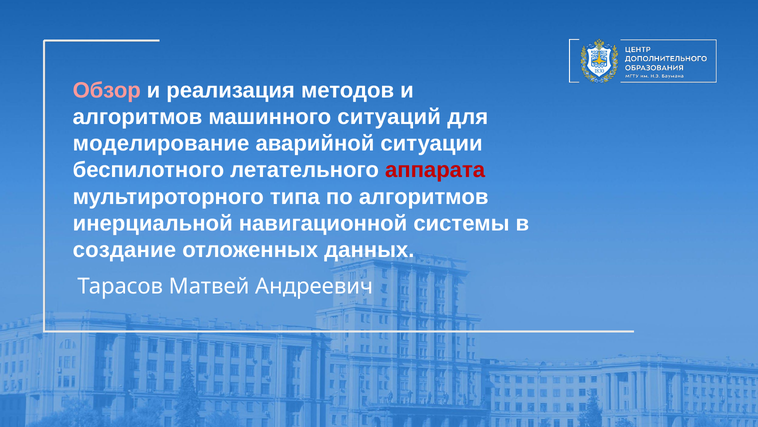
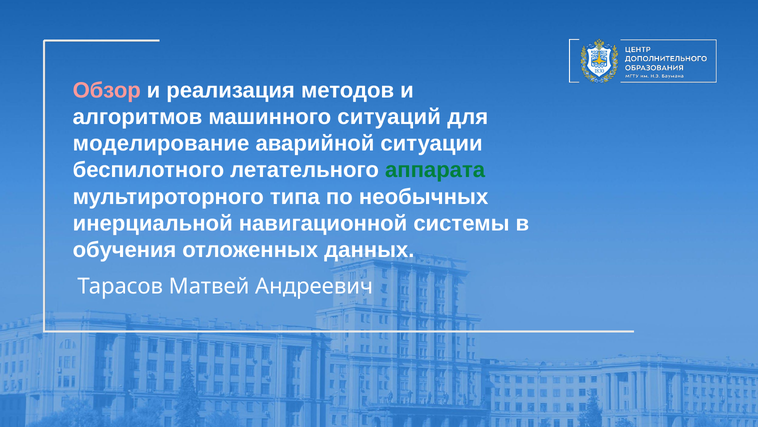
аппарата colour: red -> green (435, 170)
по алгоритмов: алгоритмов -> необычных (424, 196)
создание: создание -> обучения (125, 250)
